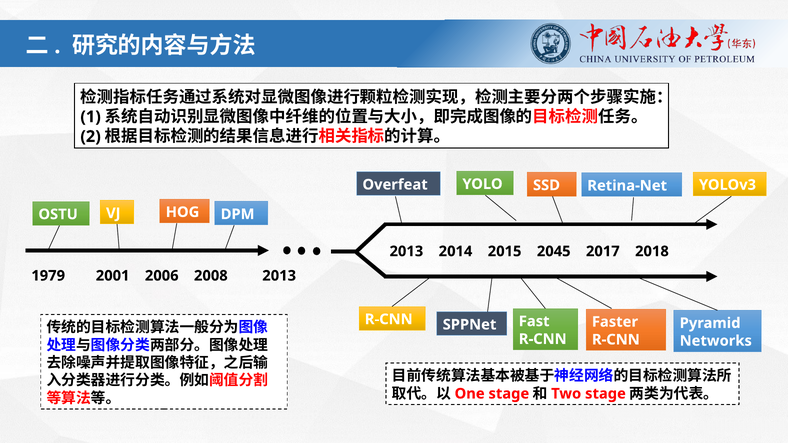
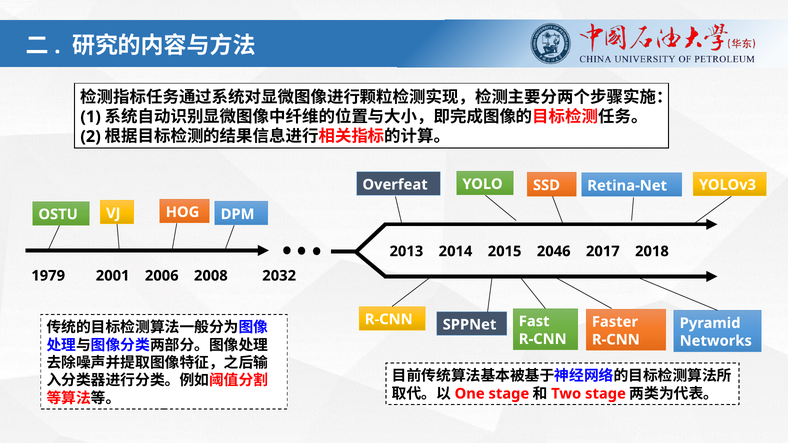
2045: 2045 -> 2046 (554, 251)
2008 2013: 2013 -> 2032 (279, 276)
